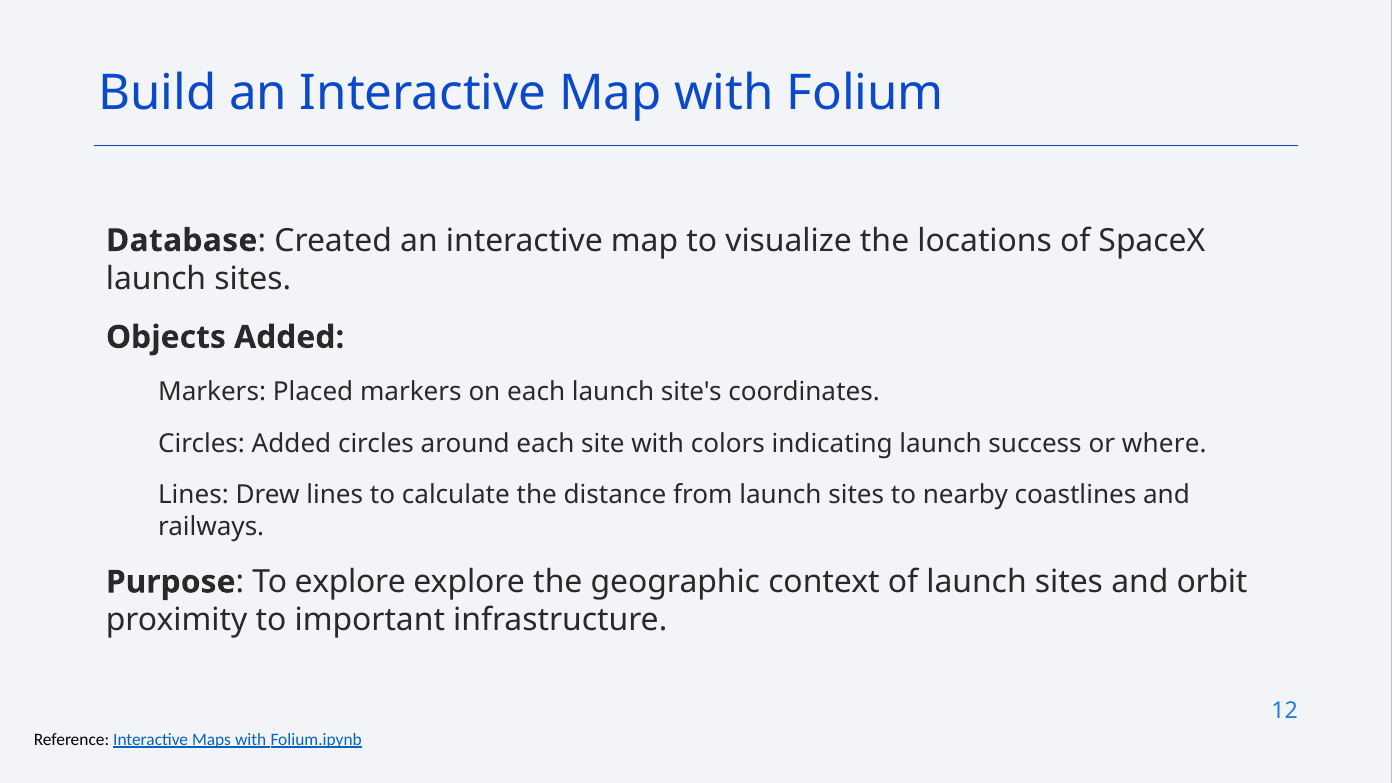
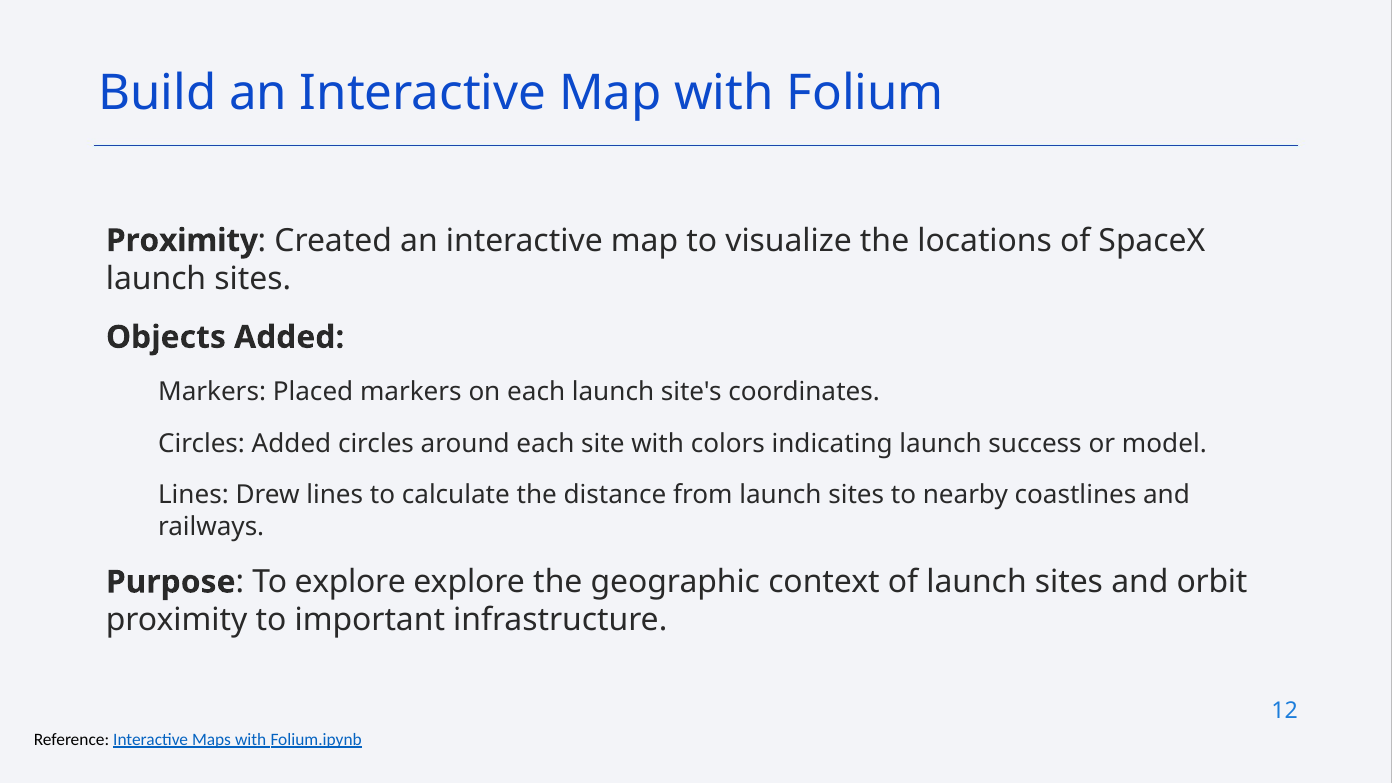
Database: Database -> Proximity (182, 241)
where: where -> model (1164, 444)
